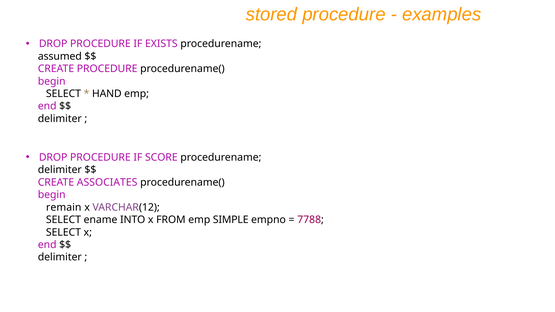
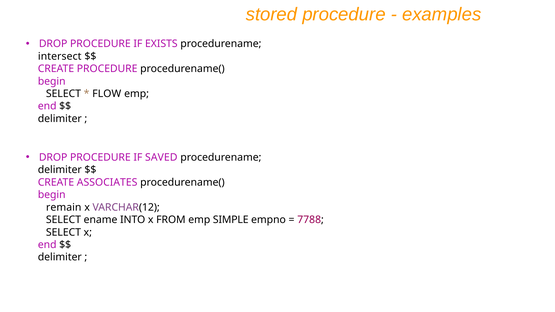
assumed: assumed -> intersect (60, 56)
HAND: HAND -> FLOW (107, 94)
SCORE: SCORE -> SAVED (161, 157)
